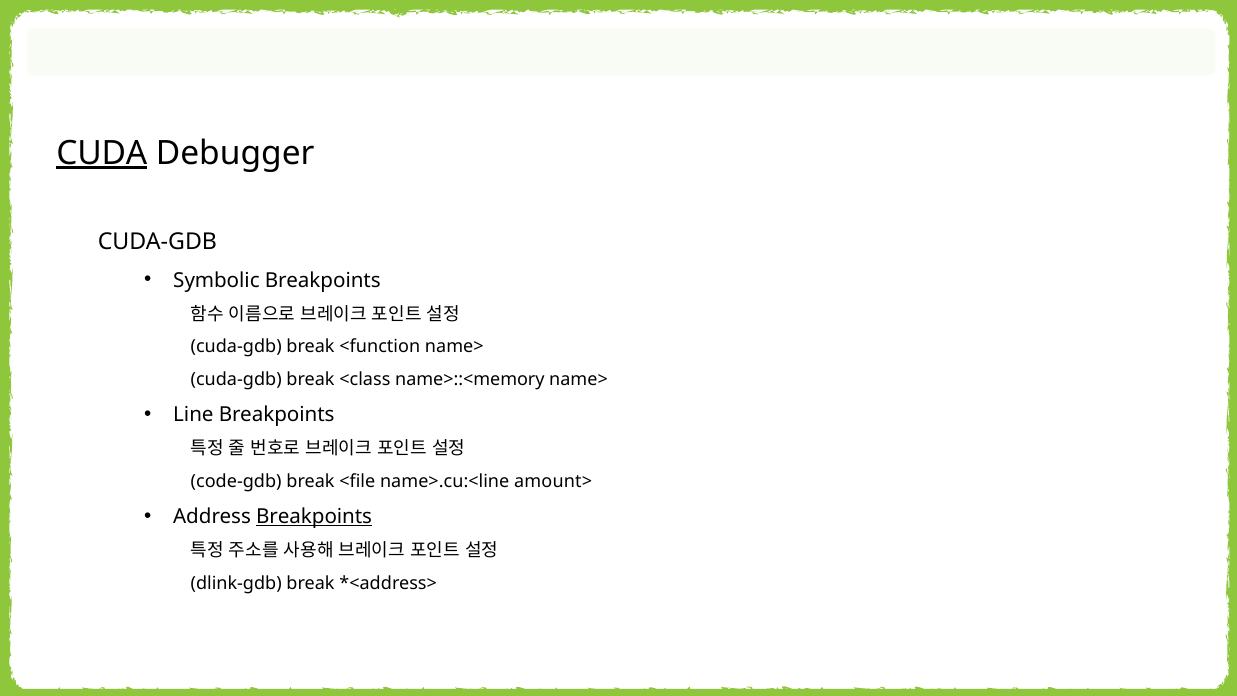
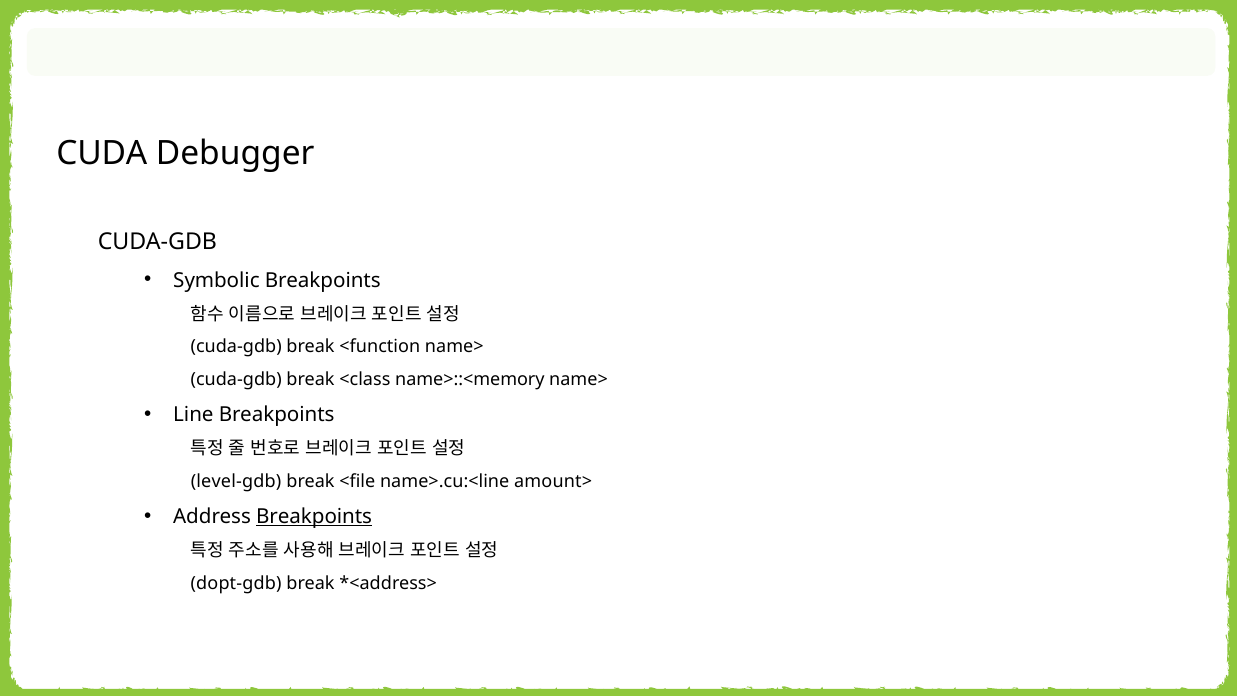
CUDA underline: present -> none (102, 153)
code-gdb: code-gdb -> level-gdb (236, 481)
dlink-gdb: dlink-gdb -> dopt-gdb (236, 583)
